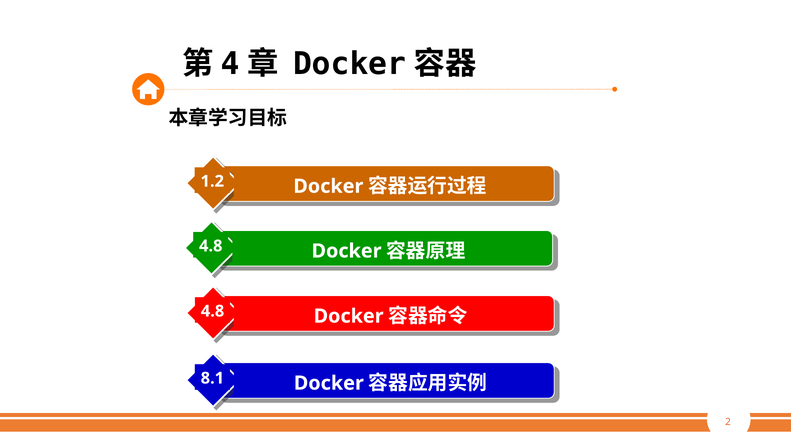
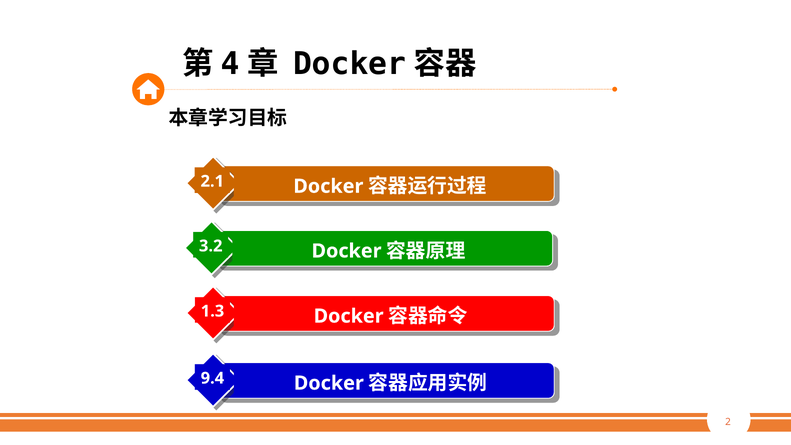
1.2: 1.2 -> 2.1 (212, 181)
4.8: 4.8 -> 3.2 (211, 246)
4.8: 4.8 -> 1.3 (213, 311)
8.1: 8.1 -> 9.4 (212, 378)
